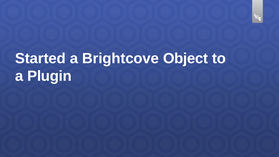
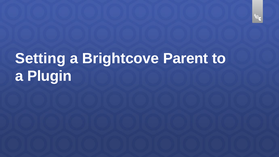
Started: Started -> Setting (40, 58)
Object: Object -> Parent (186, 58)
